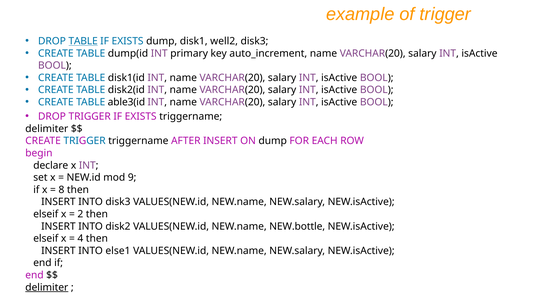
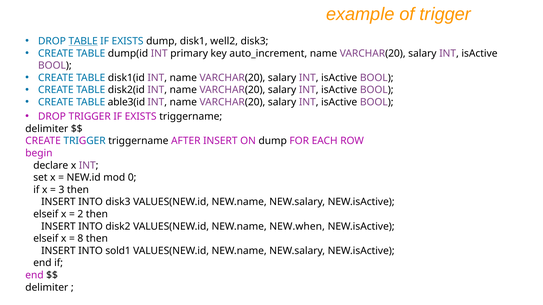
9: 9 -> 0 (132, 178)
8: 8 -> 3 (61, 190)
NEW.bottle: NEW.bottle -> NEW.when (297, 227)
4: 4 -> 8 (80, 239)
else1: else1 -> sold1 (118, 251)
delimiter underline: present -> none (47, 288)
